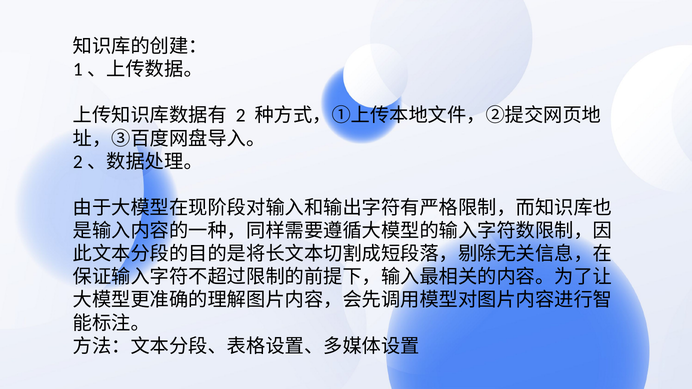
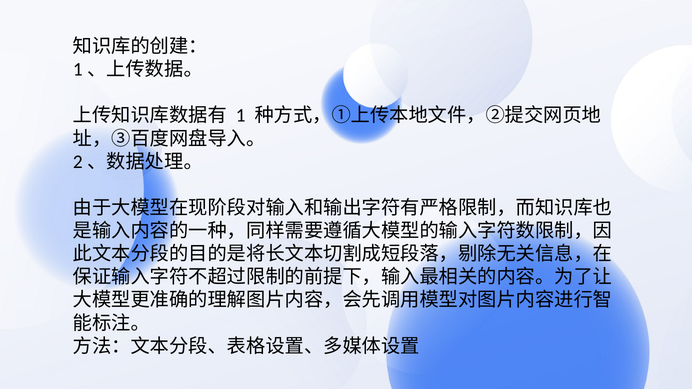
2: 2 -> 1 (241, 116)
